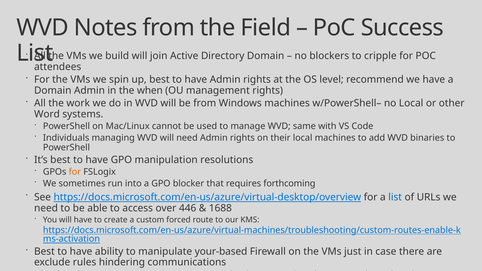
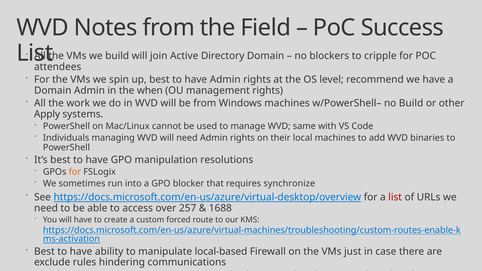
no Local: Local -> Build (411, 103)
Word: Word -> Apply (47, 114)
forthcoming: forthcoming -> synchronize (289, 184)
list colour: blue -> red (395, 197)
446: 446 -> 257 (188, 208)
your-based: your-based -> local-based (221, 252)
